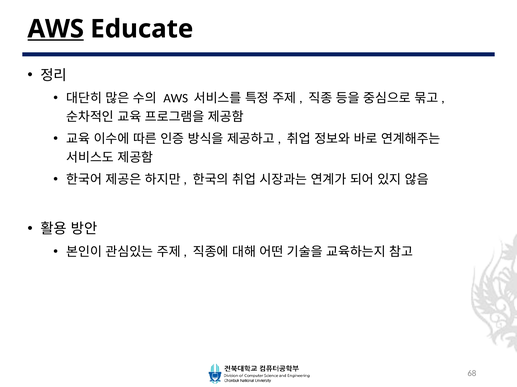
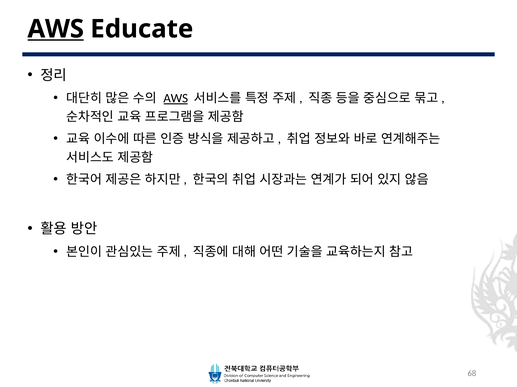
AWS underline: none -> present (176, 98)
